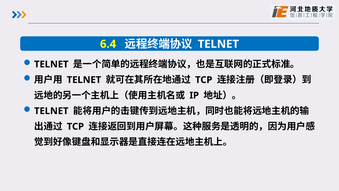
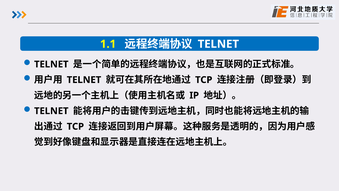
6.4: 6.4 -> 1.1 (108, 44)
